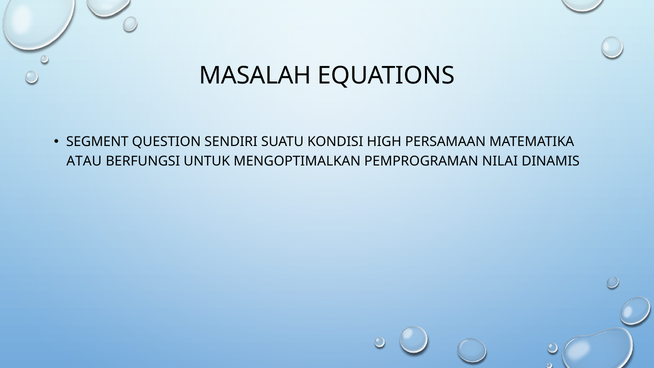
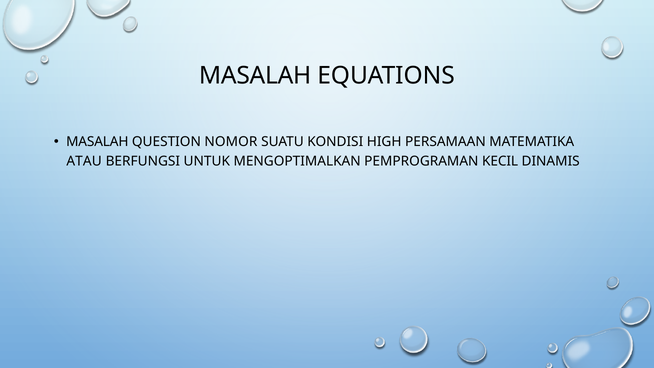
SEGMENT: SEGMENT -> MASALAH (97, 142)
SENDIRI: SENDIRI -> NOMOR (231, 142)
NILAI: NILAI -> KECIL (500, 161)
